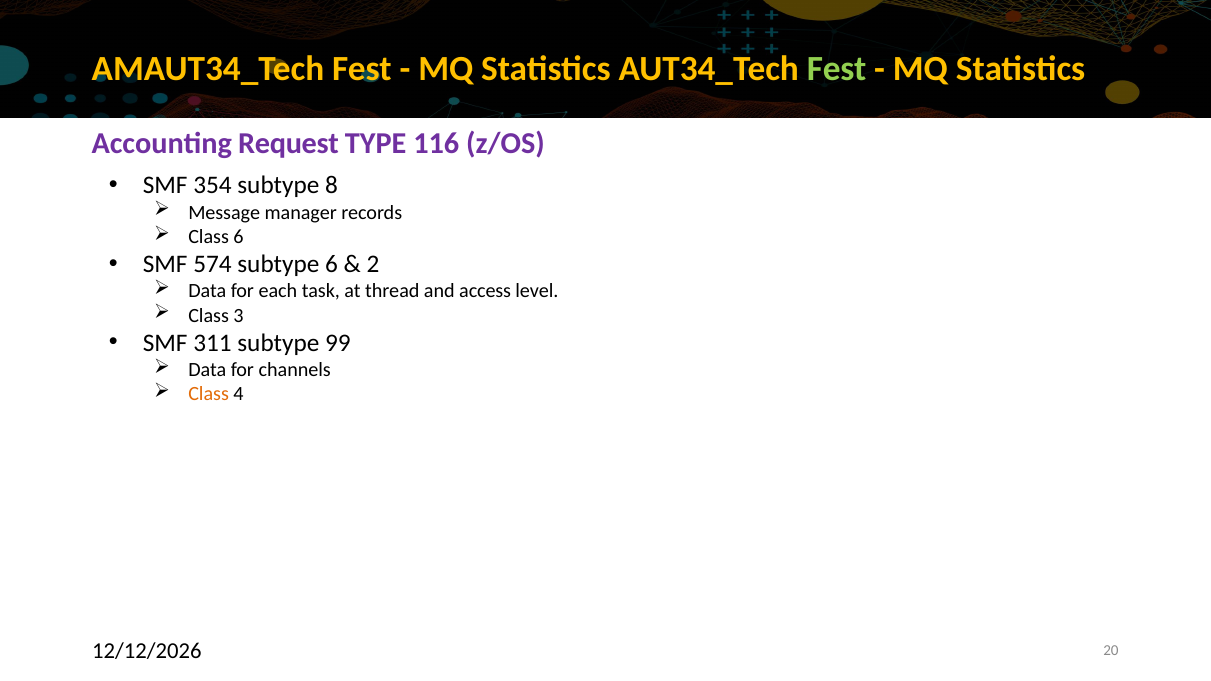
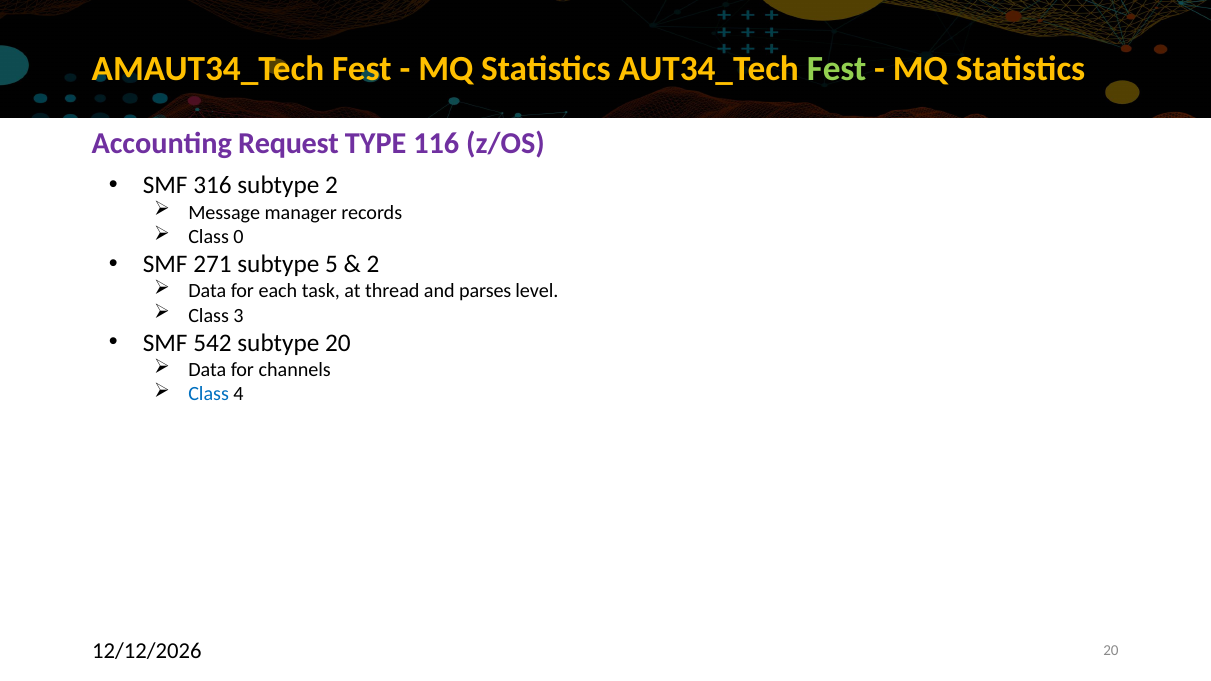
354: 354 -> 316 (213, 186)
subtype 8: 8 -> 2 (332, 186)
Class 6: 6 -> 0 (239, 237)
574: 574 -> 271 (213, 264)
subtype 6: 6 -> 5 (332, 264)
access: access -> parses (485, 291)
311: 311 -> 542 (213, 343)
subtype 99: 99 -> 20 (338, 343)
Class colour: orange -> blue (209, 394)
